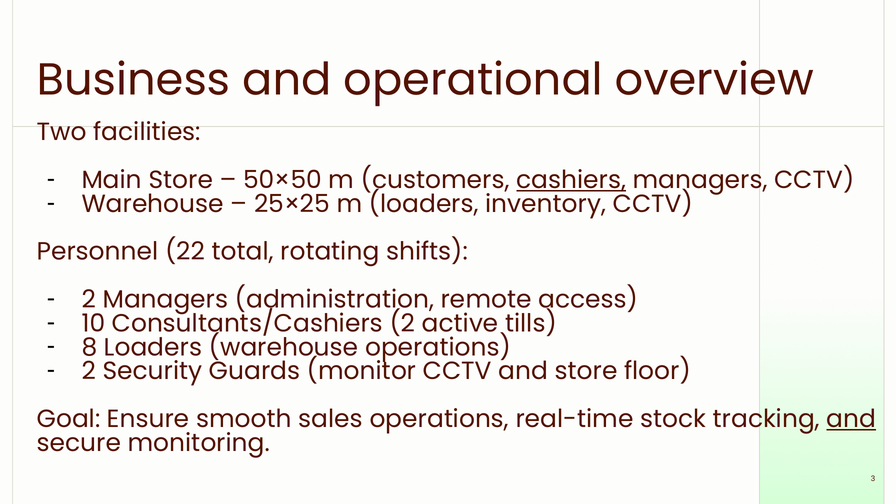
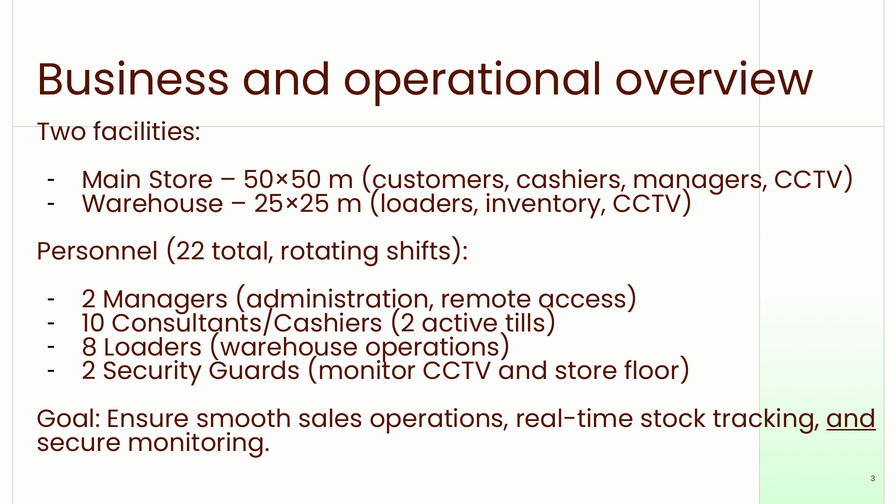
cashiers underline: present -> none (571, 180)
